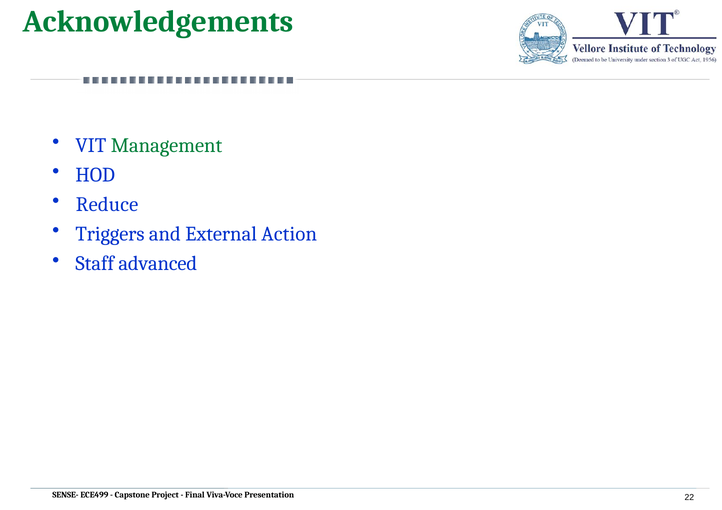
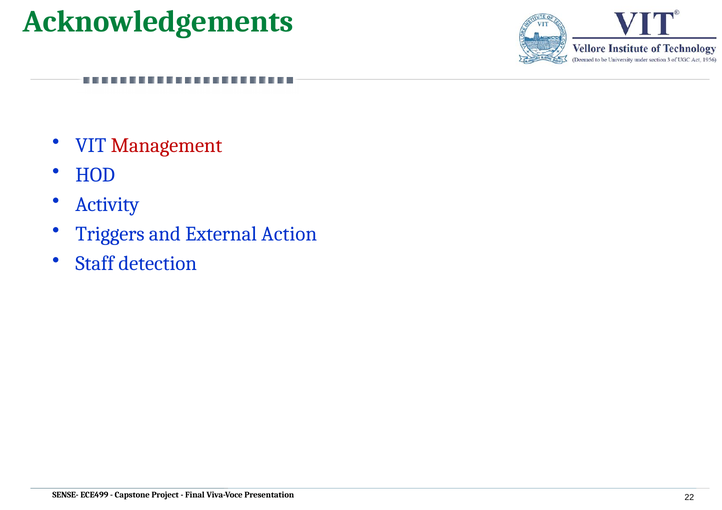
Management colour: green -> red (166, 145)
Reduce: Reduce -> Activity (107, 205)
advanced: advanced -> detection (158, 264)
